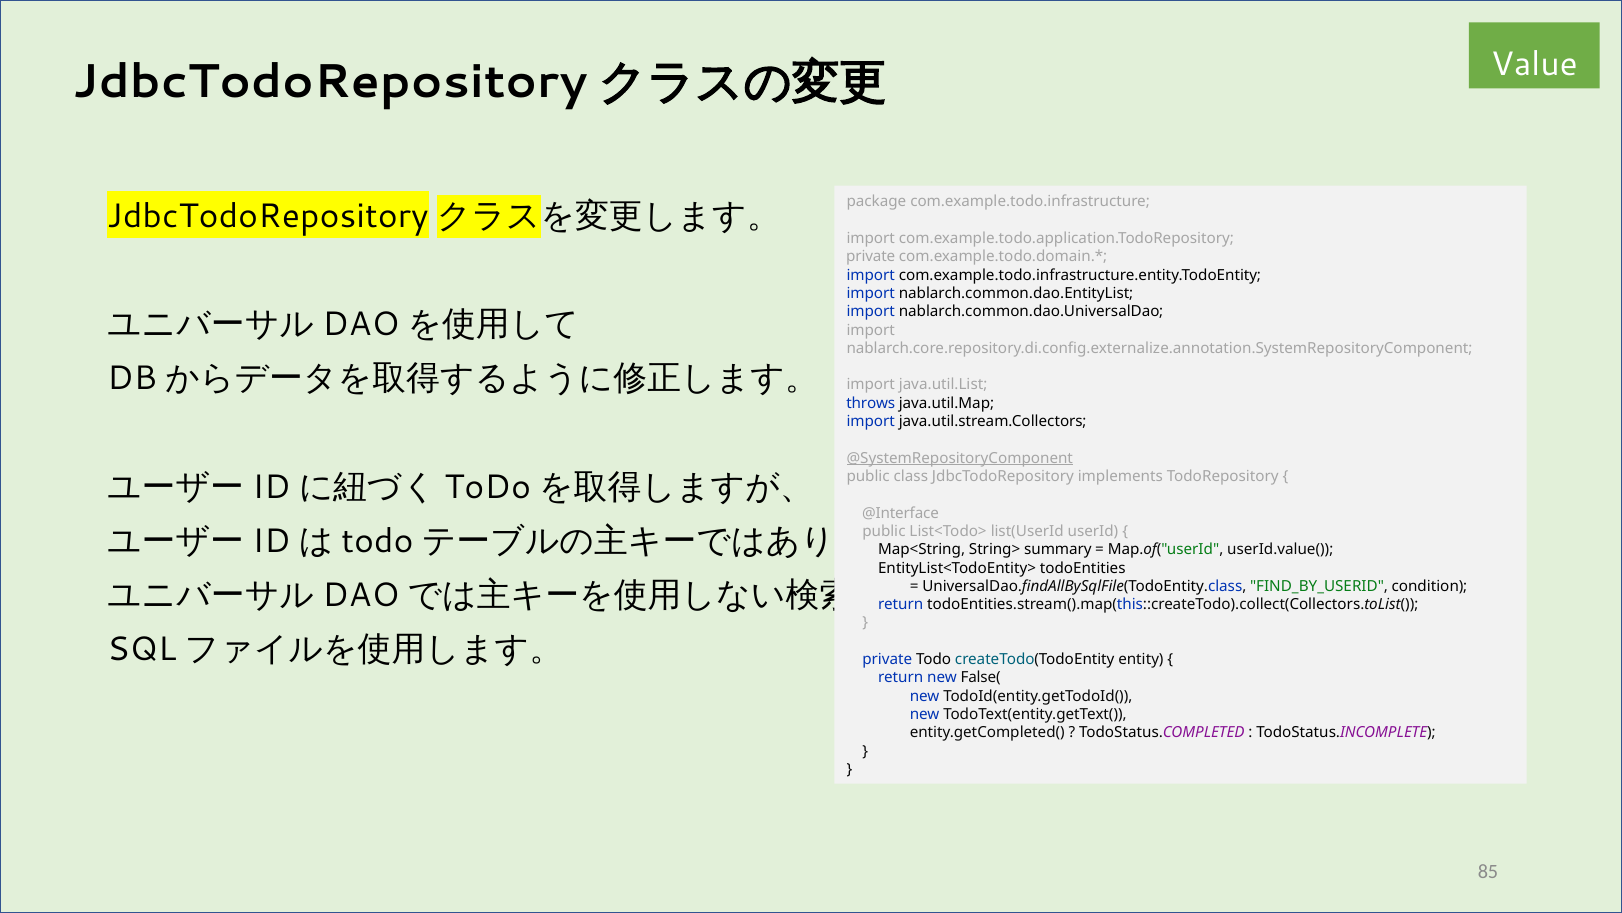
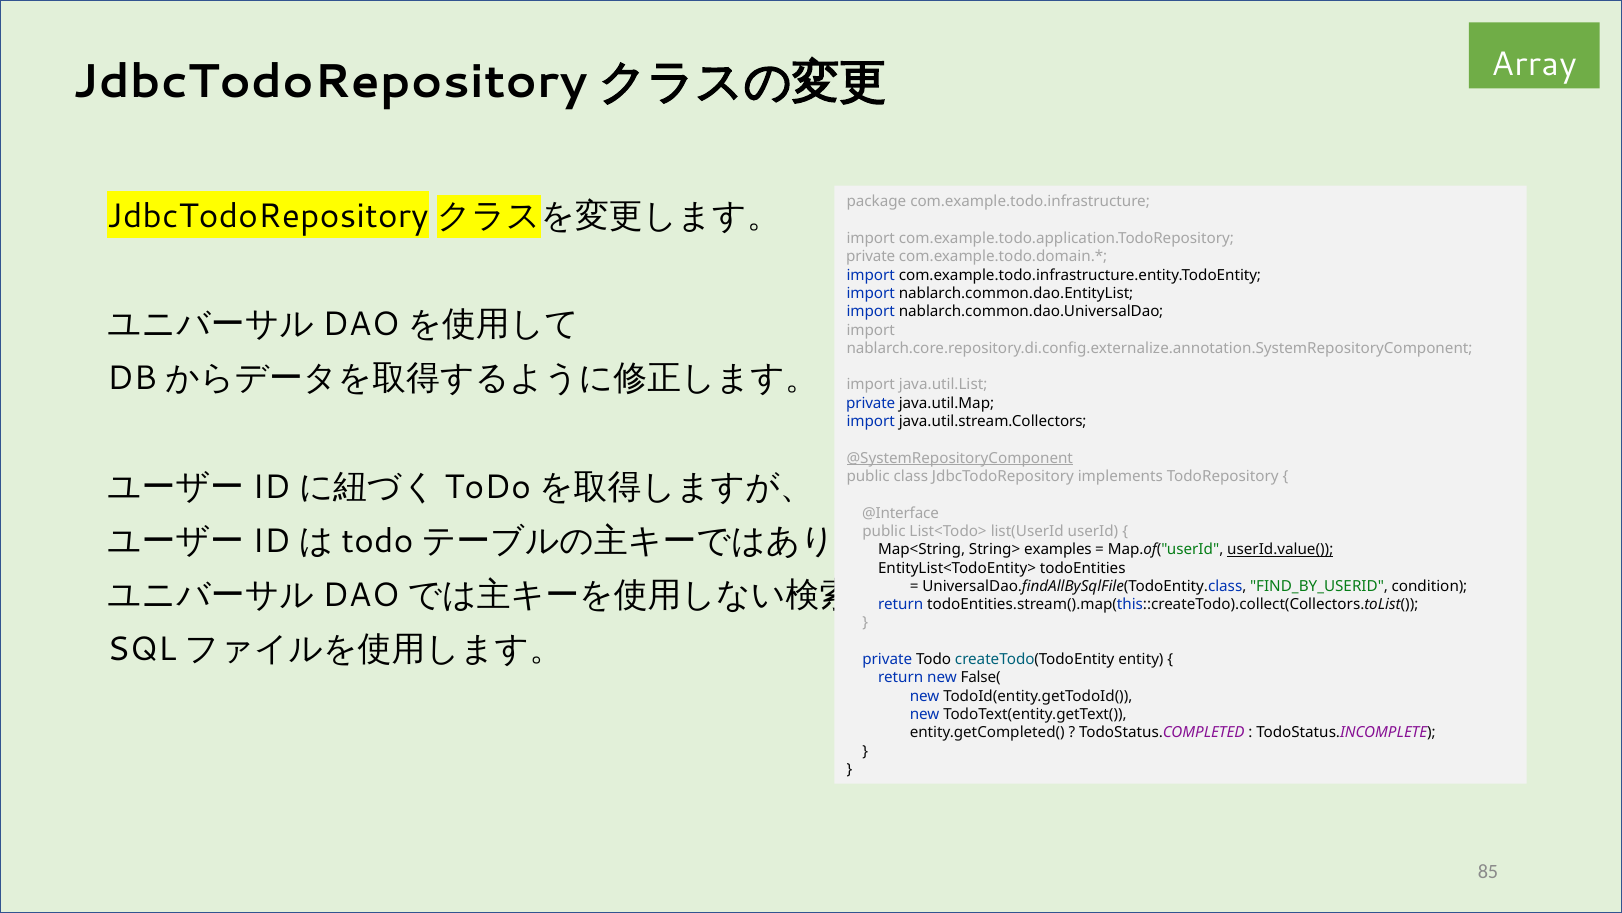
Value: Value -> Array (1534, 64)
throws: throws -> private (871, 403)
summary: summary -> examples (1058, 549)
userId.value( underline: none -> present (1280, 549)
